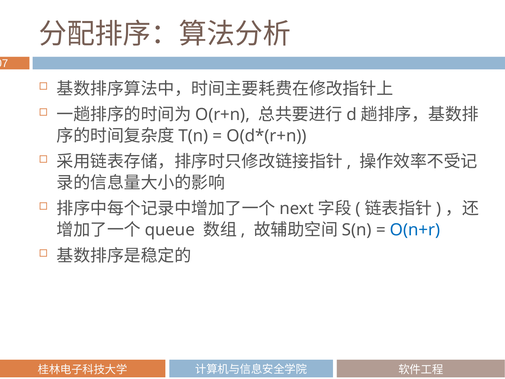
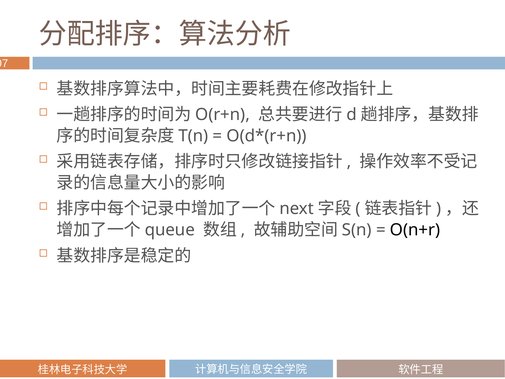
O(n+r colour: blue -> black (415, 230)
